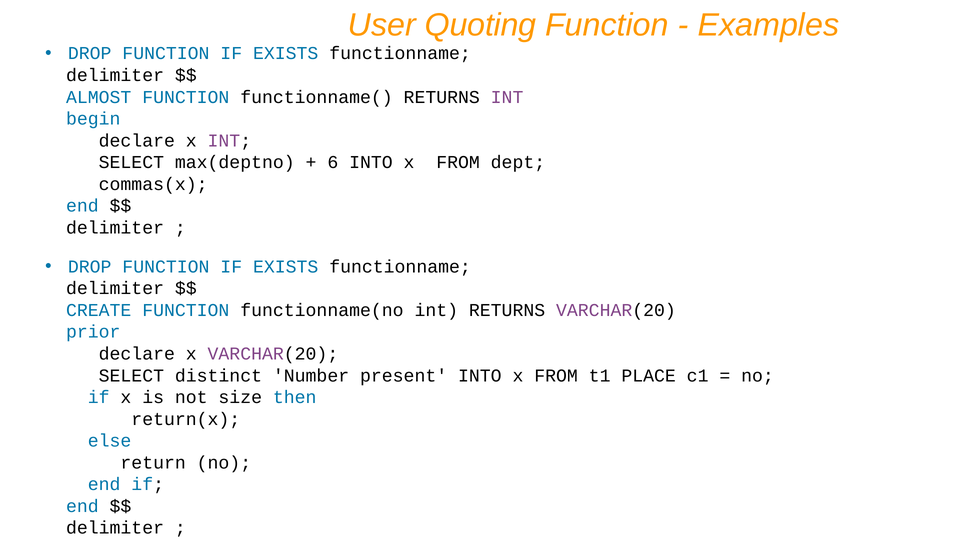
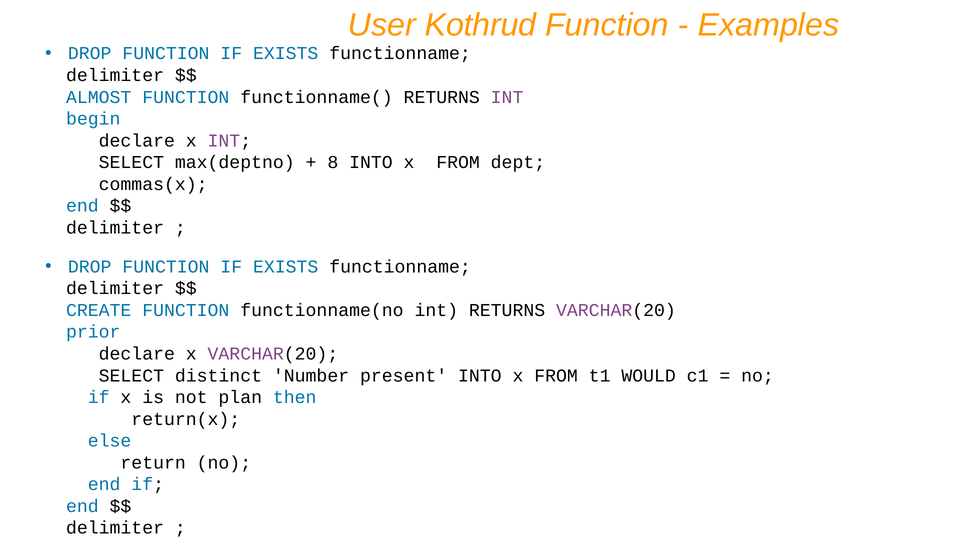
Quoting: Quoting -> Kothrud (481, 25)
6: 6 -> 8 (333, 162)
PLACE: PLACE -> WOULD (649, 376)
size: size -> plan (240, 398)
